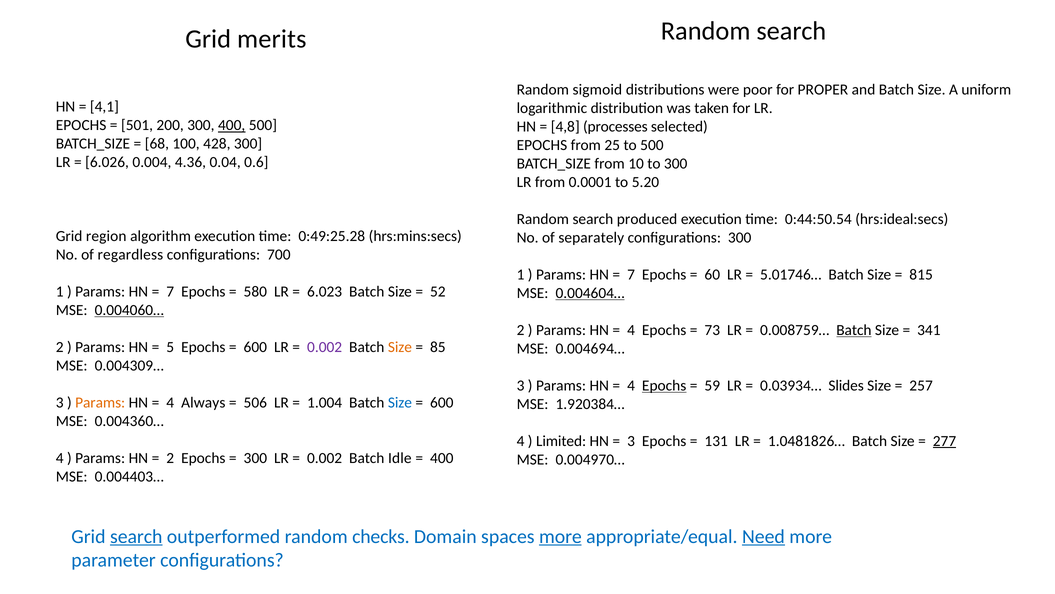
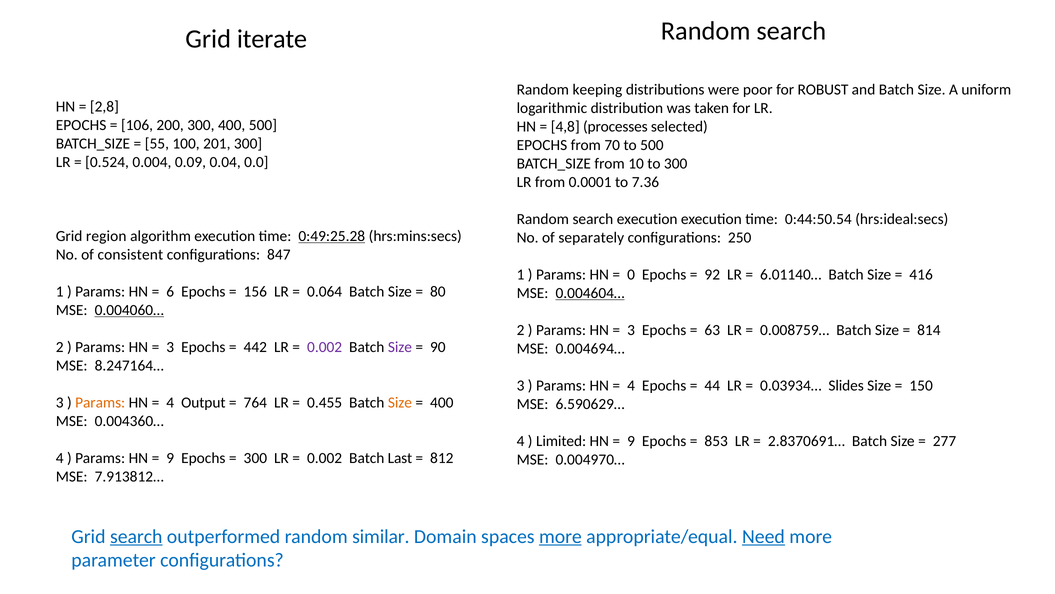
merits: merits -> iterate (272, 39)
sigmoid: sigmoid -> keeping (597, 90)
PROPER: PROPER -> ROBUST (823, 90)
4,1: 4,1 -> 2,8 (104, 107)
501: 501 -> 106 (137, 125)
400 underline: present -> none (232, 125)
68: 68 -> 55 (157, 144)
428: 428 -> 201 (217, 144)
25: 25 -> 70 (612, 145)
6.026: 6.026 -> 0.524 (107, 162)
4.36: 4.36 -> 0.09 (190, 162)
0.6: 0.6 -> 0.0 (256, 162)
5.20: 5.20 -> 7.36 (645, 182)
search produced: produced -> execution (647, 219)
0:49:25.28 underline: none -> present (332, 236)
configurations 300: 300 -> 250 (740, 237)
regardless: regardless -> consistent (130, 254)
700: 700 -> 847 (279, 254)
7: 7 -> 0 (631, 274)
60: 60 -> 92 (712, 274)
5.01746…: 5.01746… -> 6.01140… (791, 274)
815: 815 -> 416 (921, 274)
7: 7 -> 6 (170, 291)
580: 580 -> 156 (255, 291)
6.023: 6.023 -> 0.064 (325, 291)
52: 52 -> 80 (438, 291)
4: 4 -> 3 (631, 330)
73: 73 -> 63 (712, 330)
Batch underline: present -> none (854, 330)
341: 341 -> 814 (929, 330)
5: 5 -> 3 (170, 347)
600: 600 -> 442 (255, 347)
Size colour: orange -> purple (400, 347)
85: 85 -> 90 (438, 347)
0.004309…: 0.004309… -> 8.247164… (129, 365)
Epochs underline: present -> none (664, 385)
59: 59 -> 44 (712, 385)
257: 257 -> 150 (921, 385)
Always: Always -> Output (203, 402)
506: 506 -> 764 (255, 402)
1.004: 1.004 -> 0.455 (325, 402)
Size colour: blue -> orange (400, 402)
600: 600 -> 400 (442, 402)
1.920384…: 1.920384… -> 6.590629… (590, 404)
3: 3 -> 9 (631, 441)
131: 131 -> 853 (716, 441)
1.0481826…: 1.0481826… -> 2.8370691… (806, 441)
277 underline: present -> none (944, 441)
2: 2 -> 9 (170, 458)
Idle: Idle -> Last (400, 458)
400: 400 -> 812 (442, 458)
0.004403…: 0.004403… -> 7.913812… (129, 476)
checks: checks -> similar (381, 536)
